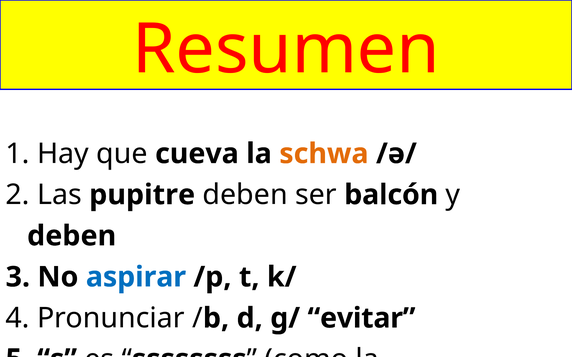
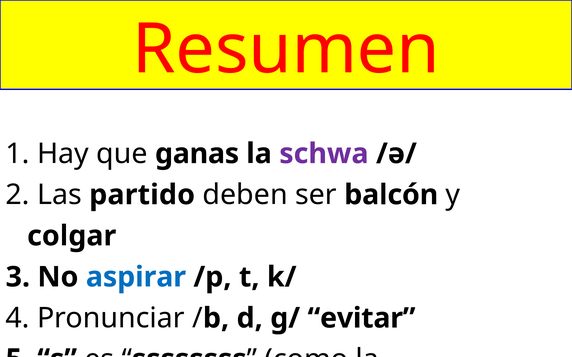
cueva: cueva -> ganas (197, 154)
schwa colour: orange -> purple (324, 154)
pupitre: pupitre -> partido (142, 195)
deben: deben -> colgar (72, 236)
